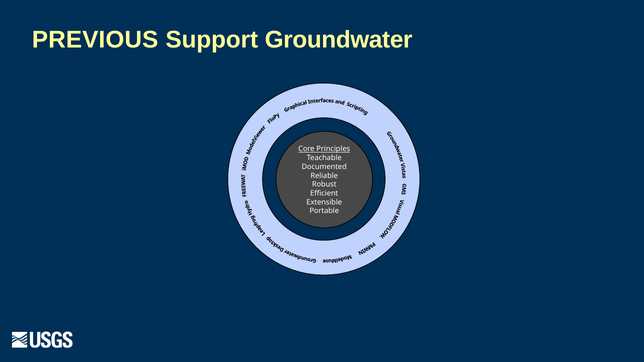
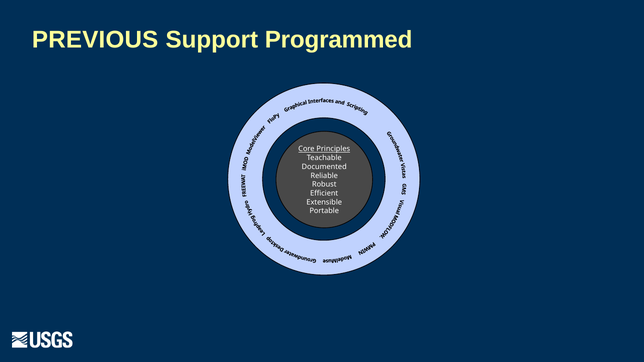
Groundwater: Groundwater -> Programmed (339, 40)
